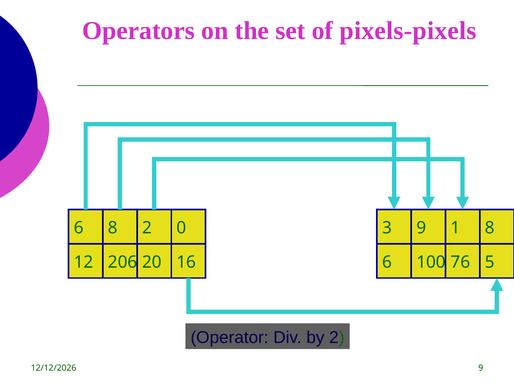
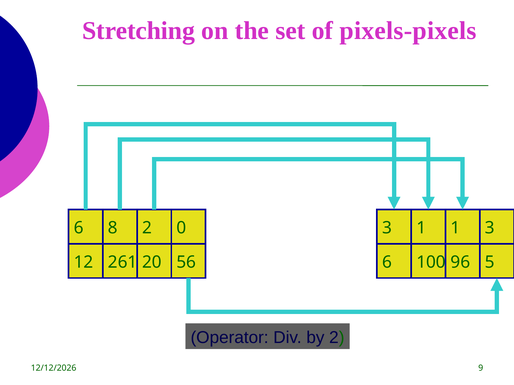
Operators: Operators -> Stretching (139, 31)
3 9: 9 -> 1 (421, 228)
1 8: 8 -> 3 (490, 228)
206: 206 -> 261 (123, 262)
16: 16 -> 56 (186, 262)
76: 76 -> 96 (460, 262)
